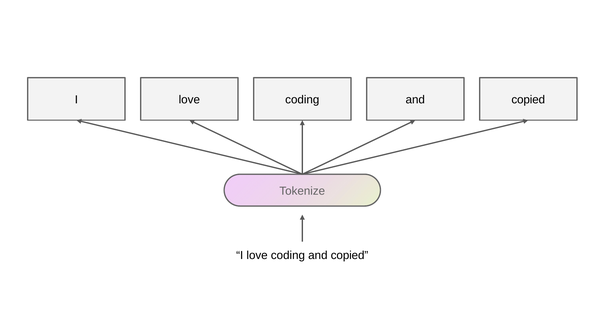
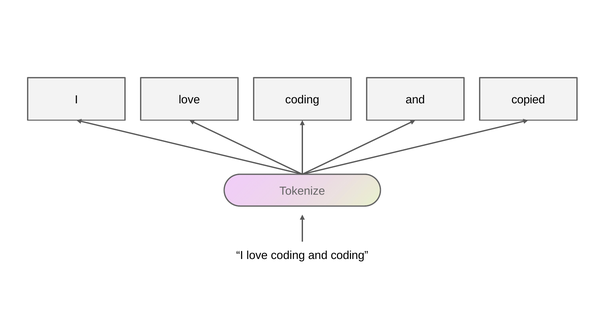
copied: copied -> coding (350, 255)
